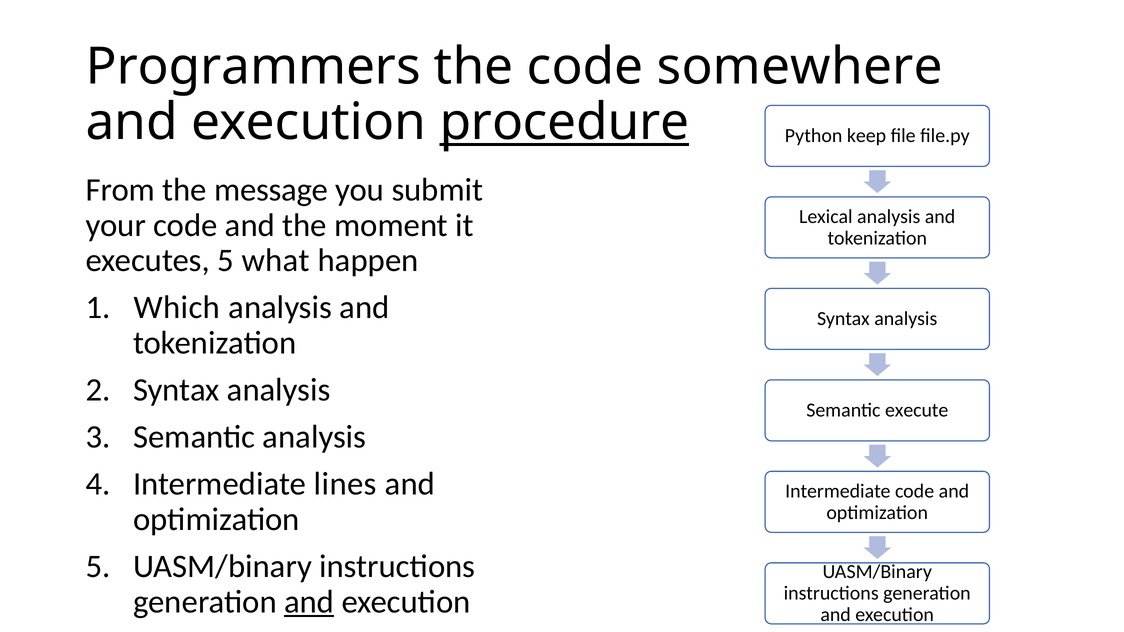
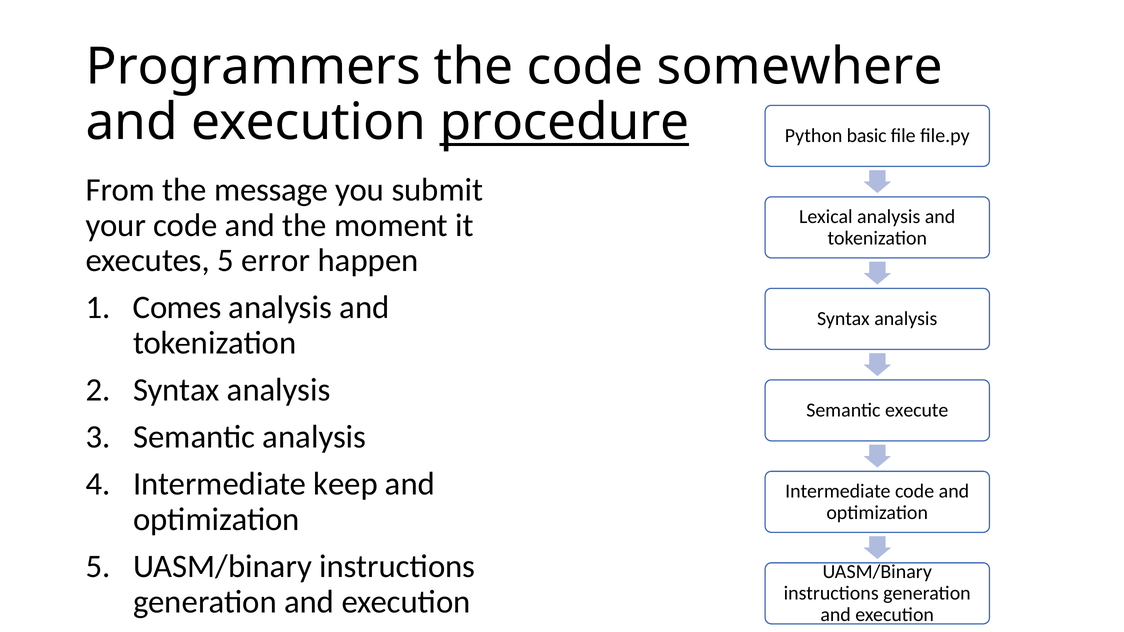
keep: keep -> basic (867, 136)
what: what -> error (276, 261)
Which: Which -> Comes (177, 308)
lines: lines -> keep (346, 484)
and underline: present -> none (309, 602)
